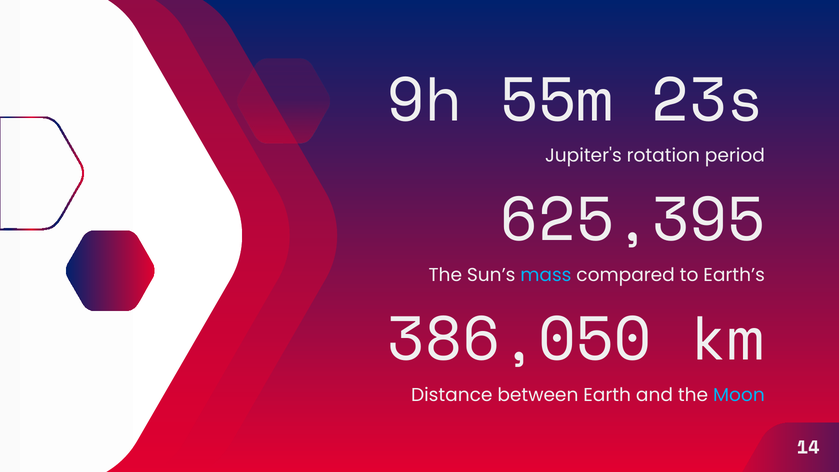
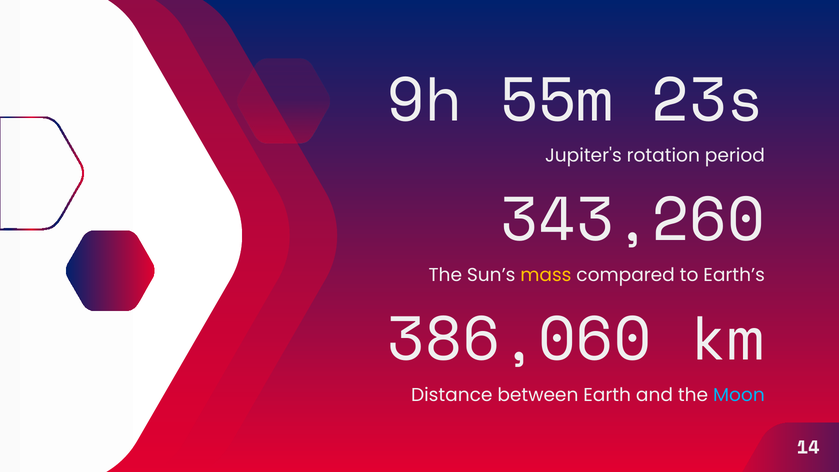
625,395: 625,395 -> 343,260 (633, 220)
mass colour: light blue -> yellow (546, 275)
386,050: 386,050 -> 386,060 (519, 339)
